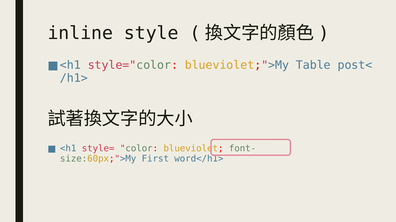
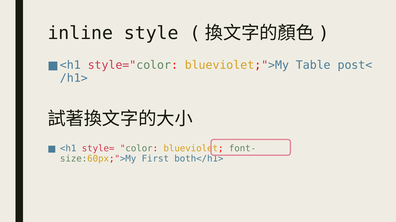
word</h1>: word</h1> -> both</h1> (199, 159)
